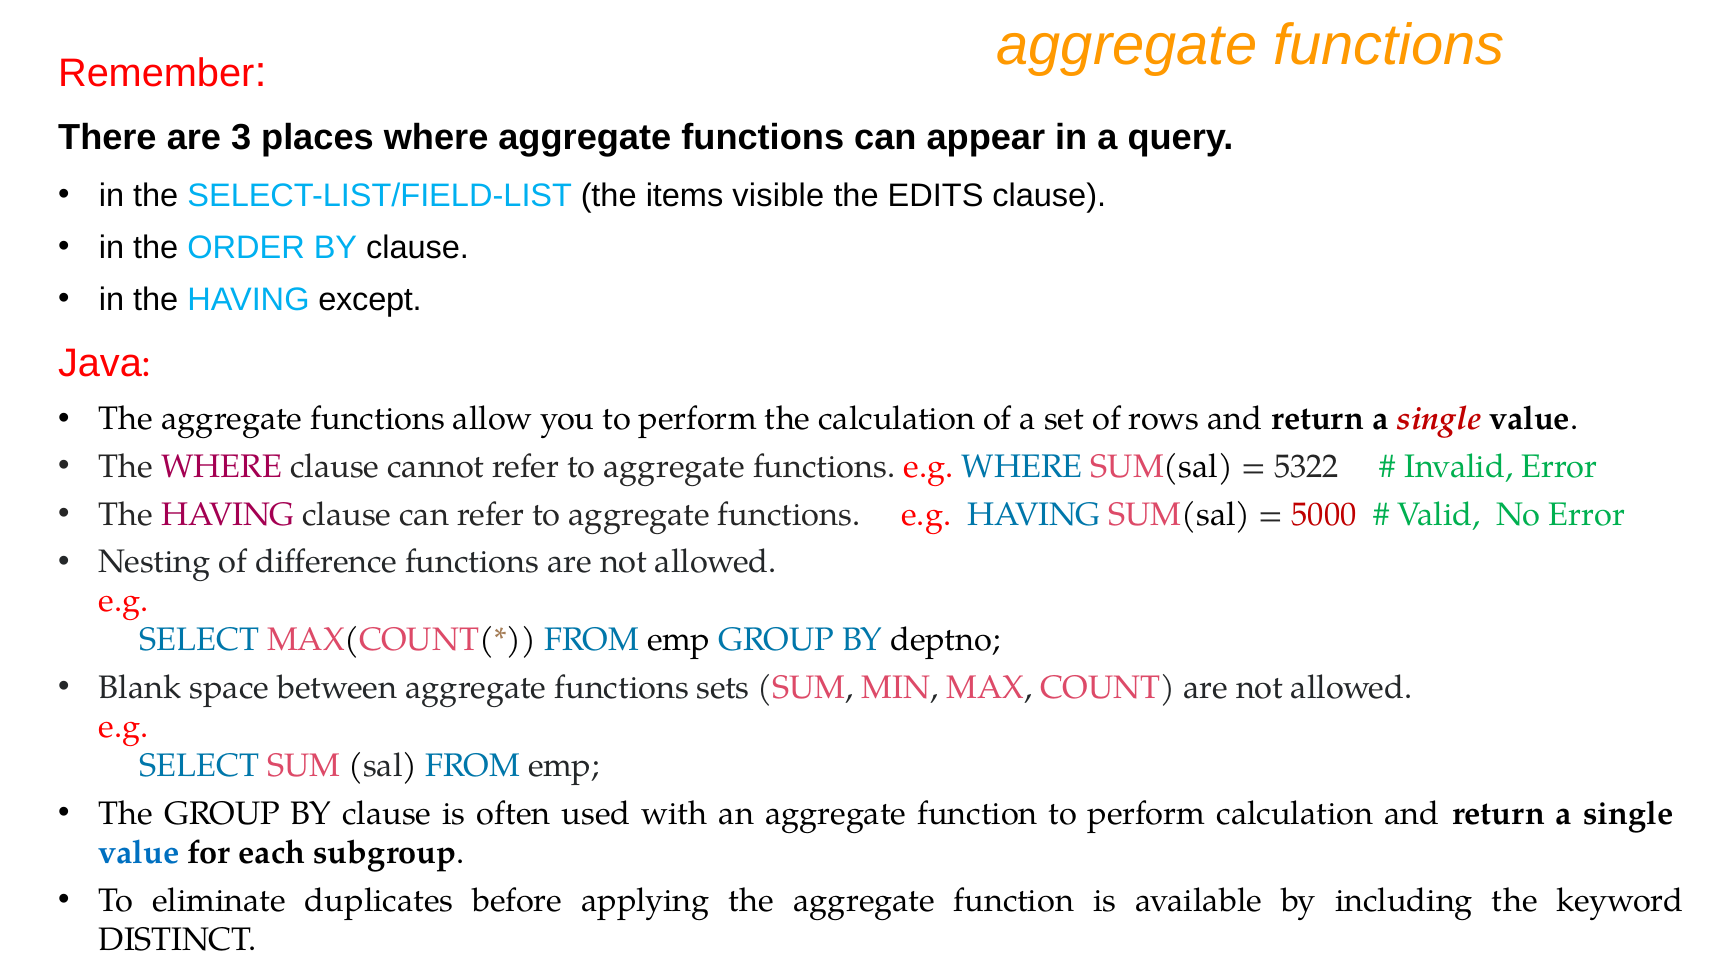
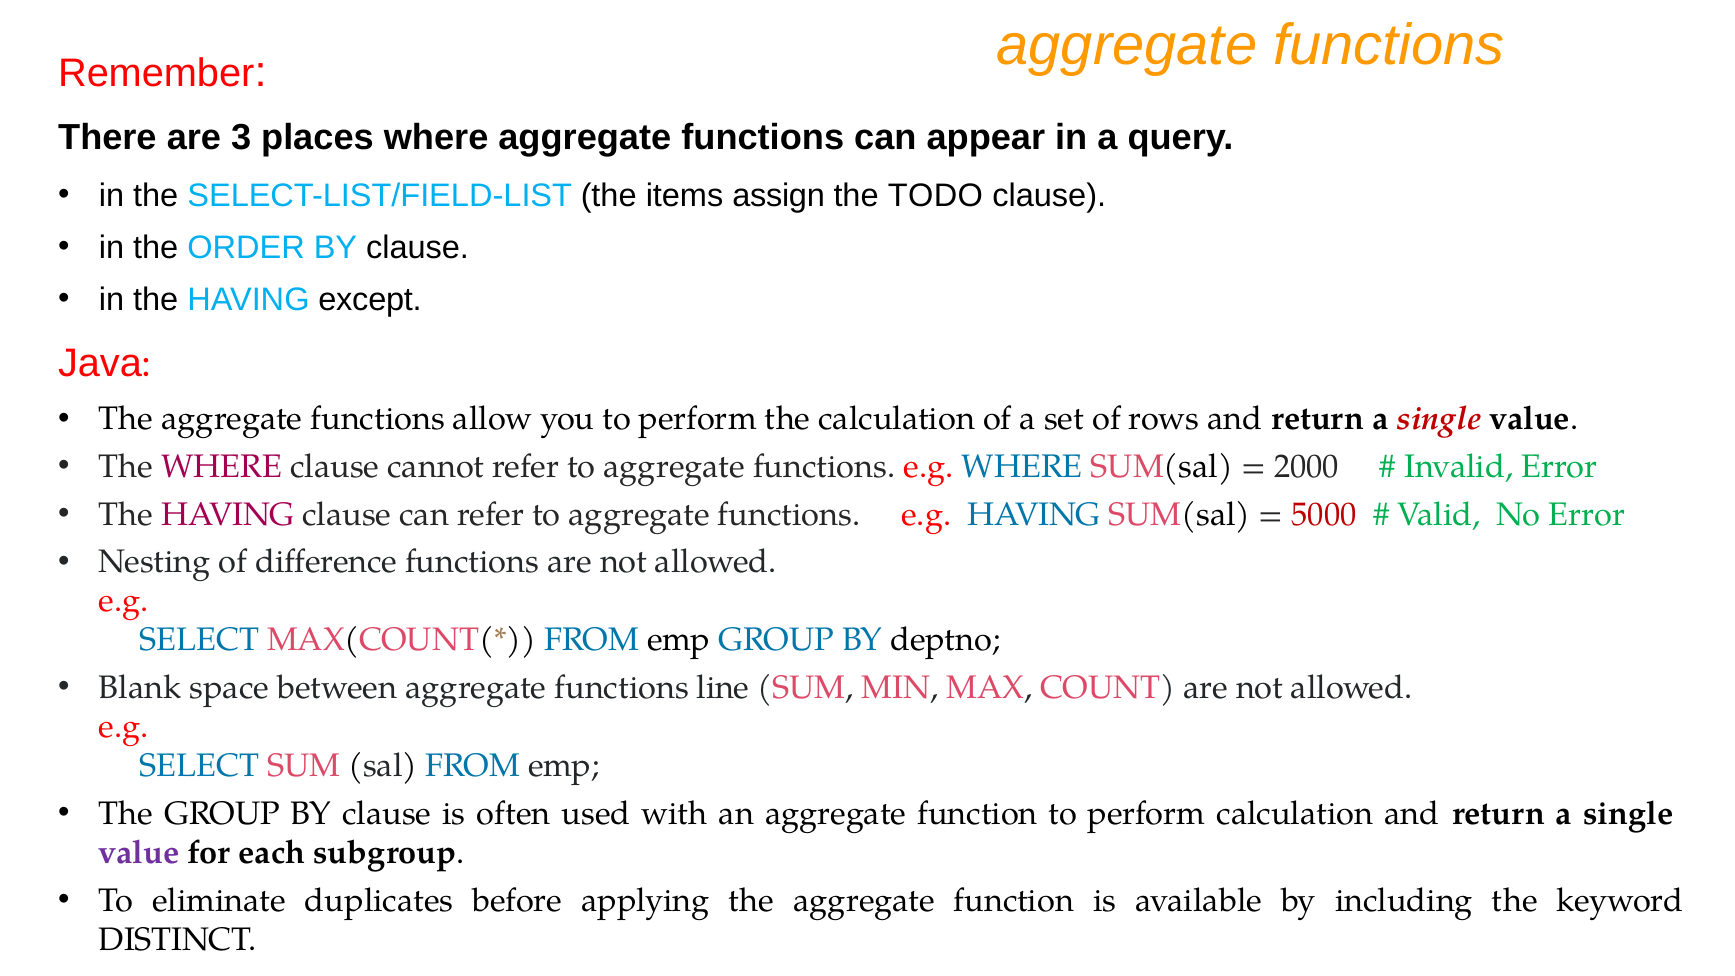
visible: visible -> assign (779, 195)
EDITS: EDITS -> TODO (935, 195)
5322: 5322 -> 2000 (1307, 467)
sets: sets -> line (723, 688)
value colour: blue -> purple (139, 853)
